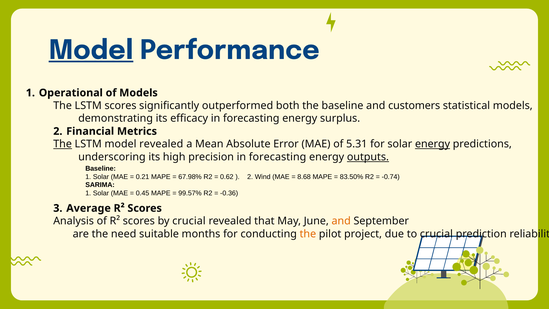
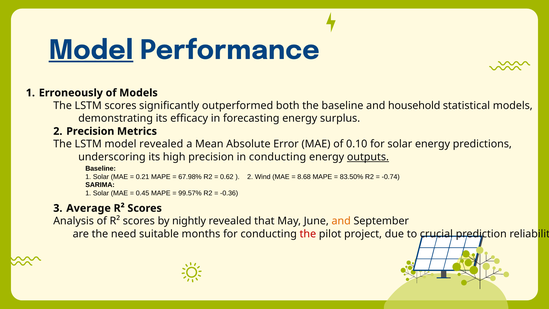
Operational: Operational -> Erroneously (71, 93)
customers: customers -> household (414, 106)
2 Financial: Financial -> Precision (90, 131)
The underline: present -> none (63, 144)
5.31: 5.31 -> 0.10 (357, 144)
energy underline: present -> none (433, 144)
precision in forecasting: forecasting -> conducting (278, 157)
by crucial: crucial -> nightly (189, 221)
the colour: orange -> red (308, 234)
